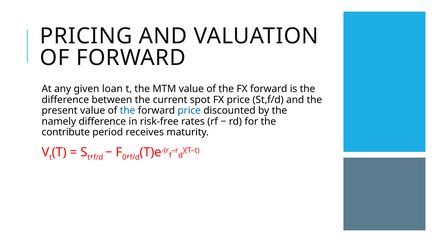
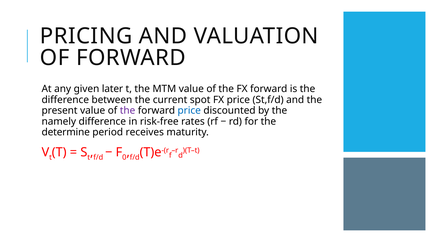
loan: loan -> later (112, 89)
the colour: blue -> purple (128, 111)
contribute: contribute -> determine (66, 132)
